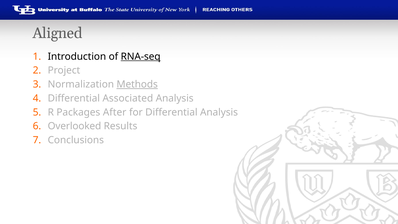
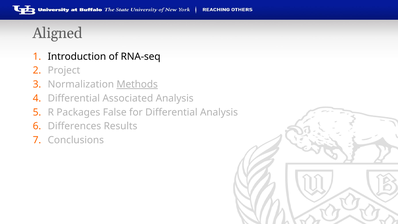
RNA-seq underline: present -> none (141, 56)
After: After -> False (115, 112)
Overlooked: Overlooked -> Differences (74, 126)
